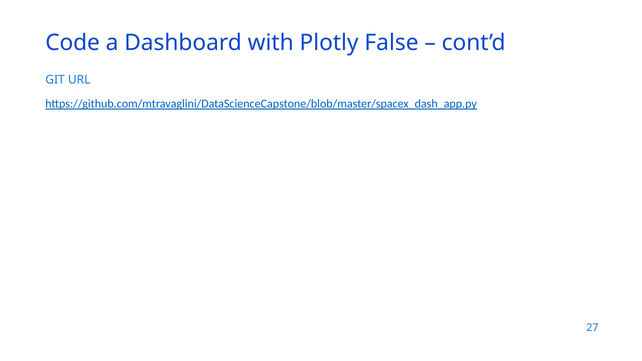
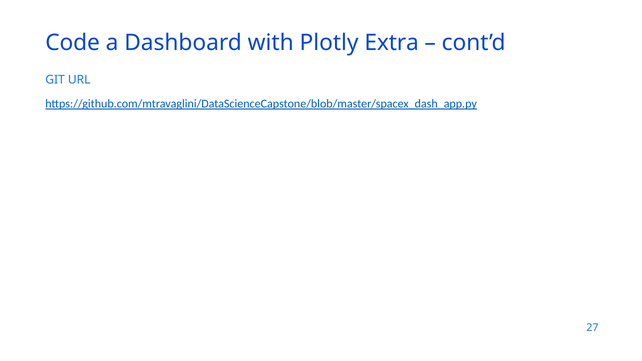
False: False -> Extra (392, 43)
